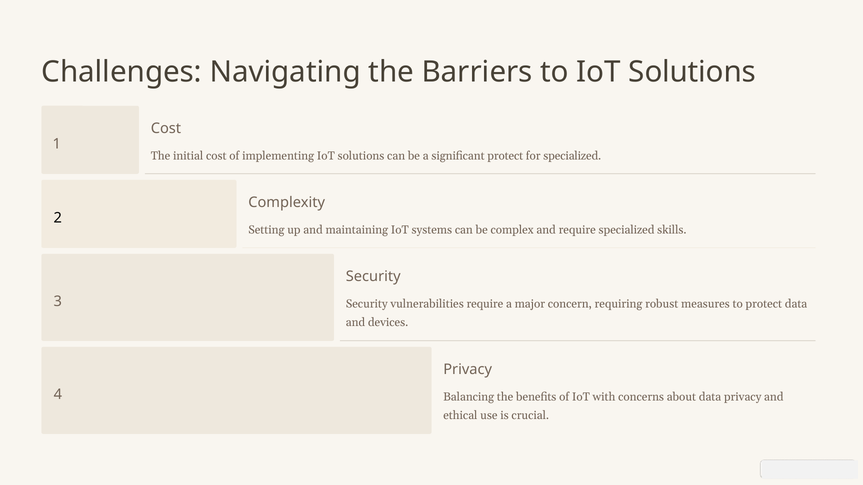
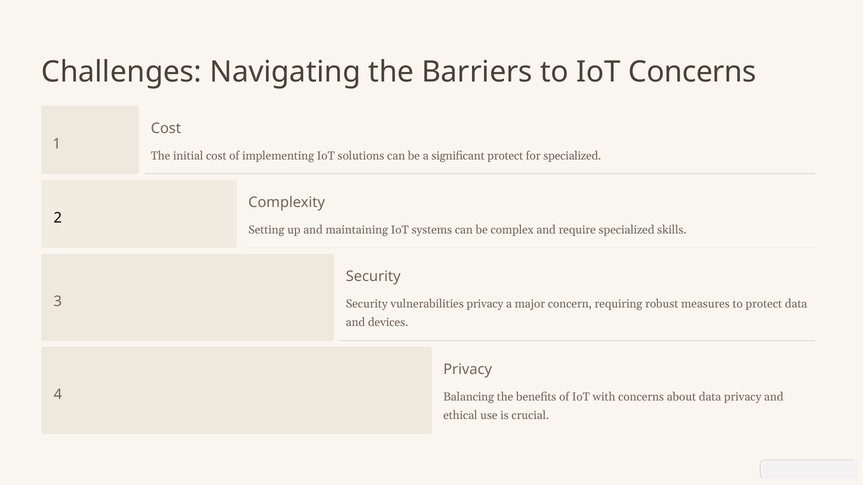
to IoT Solutions: Solutions -> Concerns (692, 72)
vulnerabilities require: require -> privacy (485, 304)
